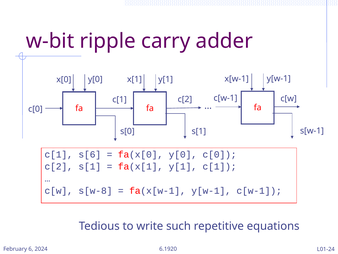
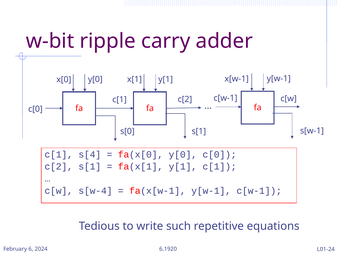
s[6: s[6 -> s[4 (90, 154)
s[w-8: s[w-8 -> s[w-4 (95, 190)
